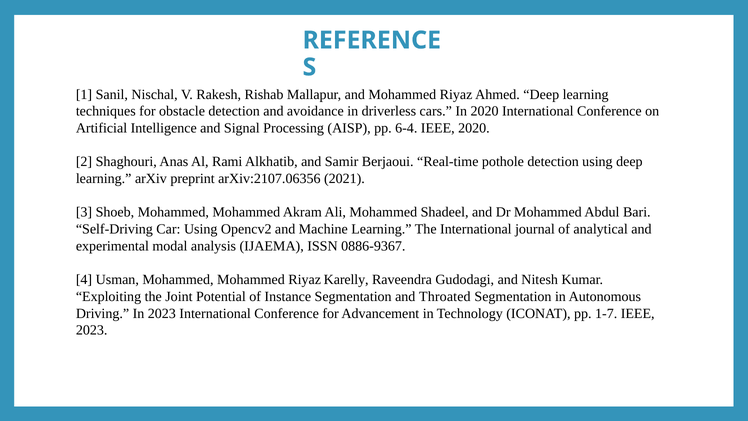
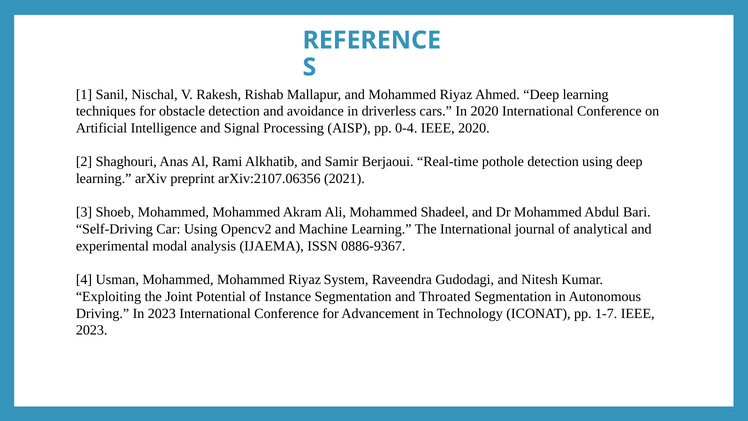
6-4: 6-4 -> 0-4 (406, 128)
Karelly: Karelly -> System (346, 280)
